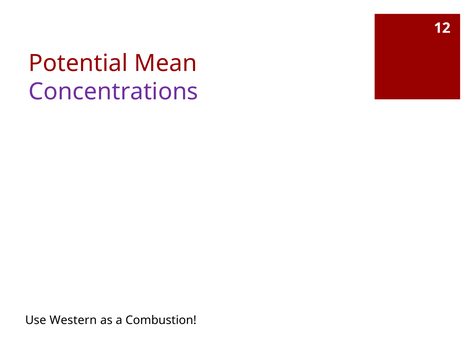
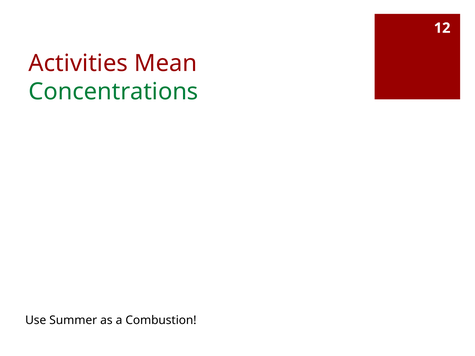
Potential: Potential -> Activities (78, 63)
Concentrations colour: purple -> green (113, 92)
Western: Western -> Summer (73, 320)
